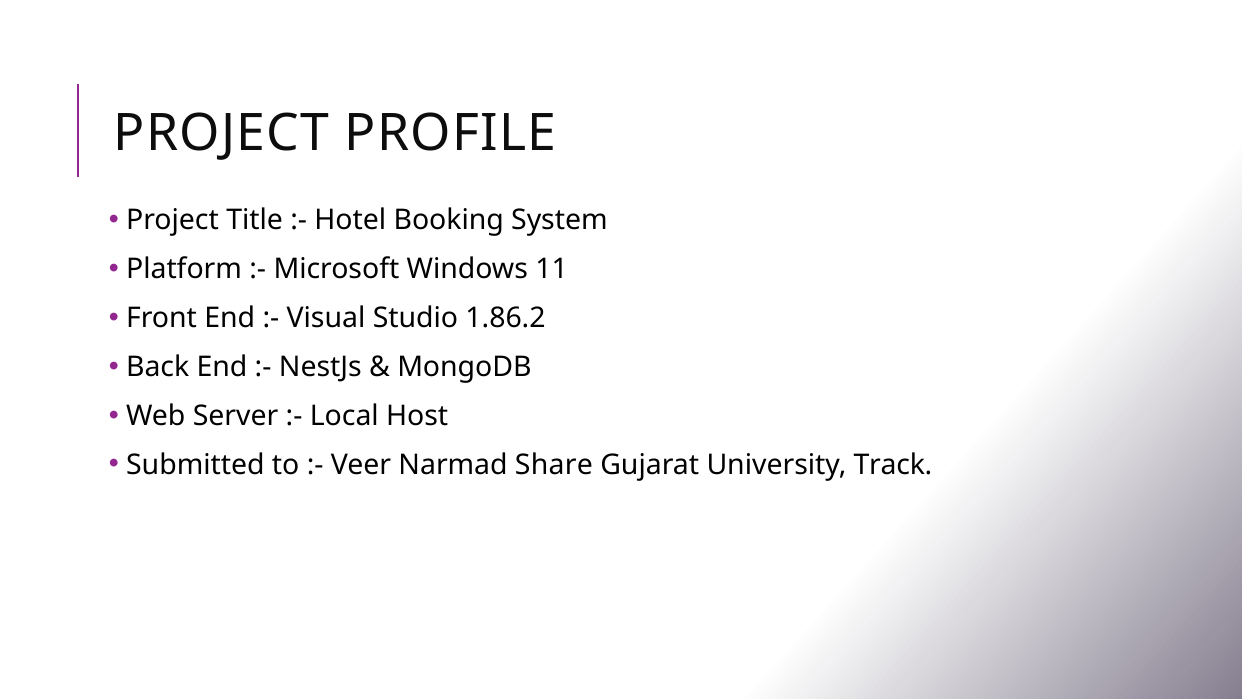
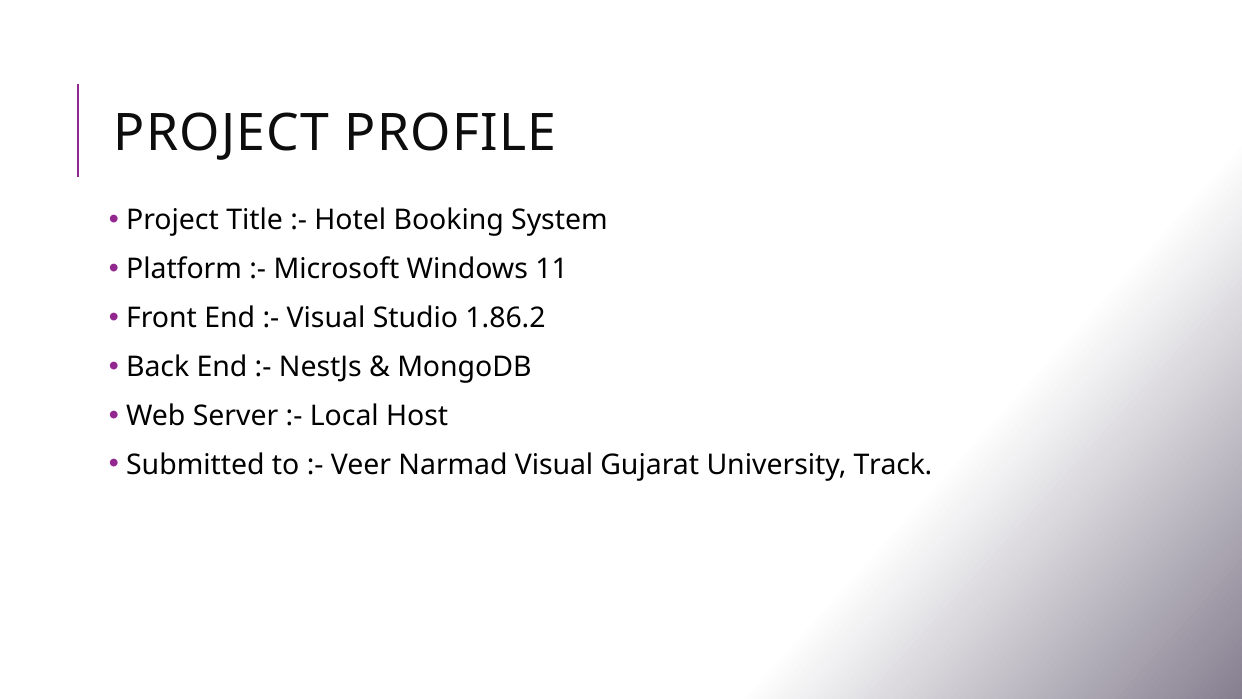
Narmad Share: Share -> Visual (554, 464)
